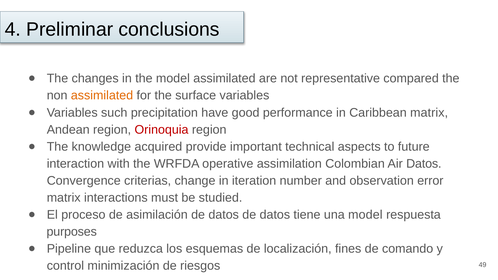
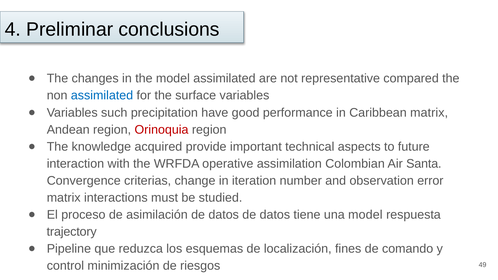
assimilated colour: orange -> blue (102, 95)
Air Datos: Datos -> Santa (424, 164)
purposes: purposes -> trajectory (72, 232)
